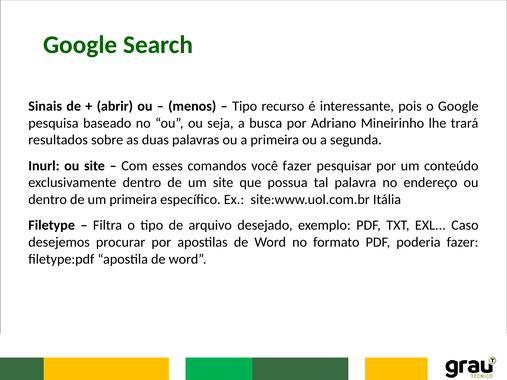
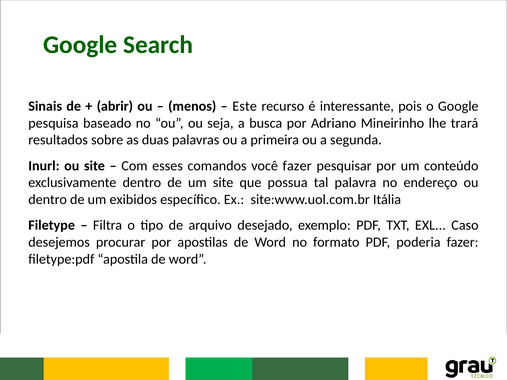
Tipo: Tipo -> Este (245, 106)
um primeira: primeira -> exibidos (133, 200)
